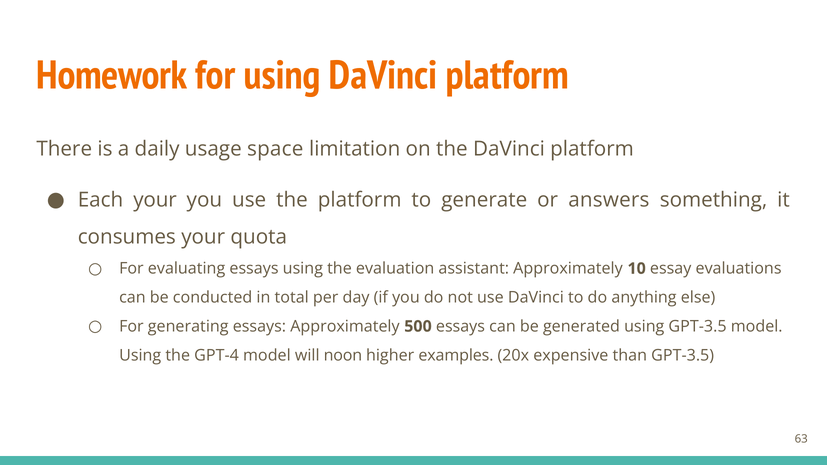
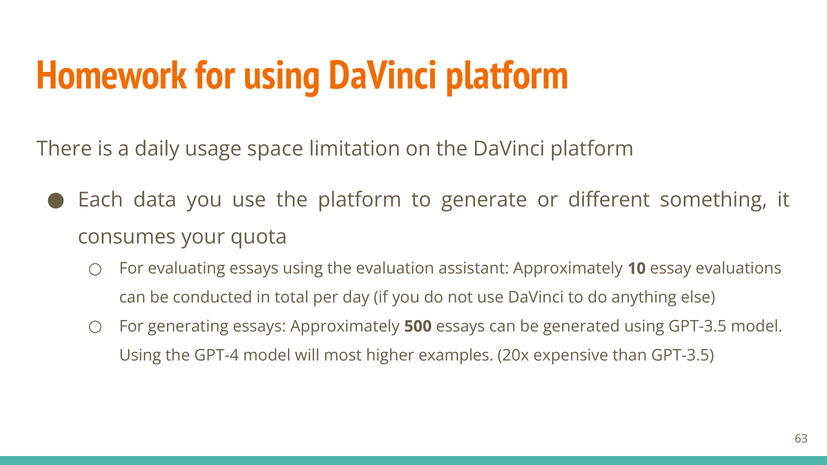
Each your: your -> data (155, 200)
answers: answers -> different (609, 200)
noon: noon -> most (343, 355)
